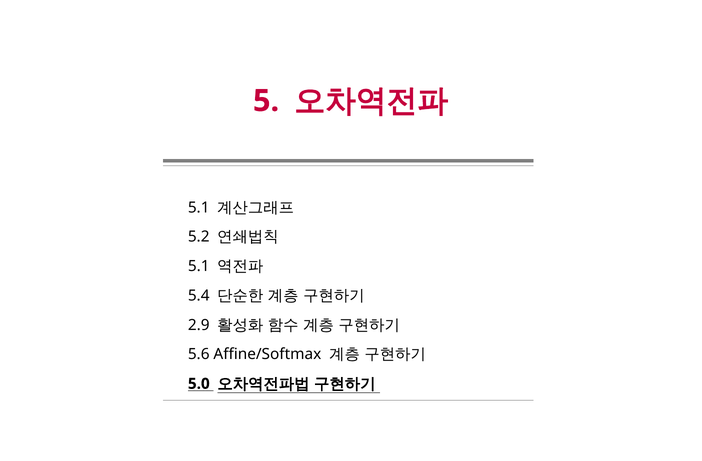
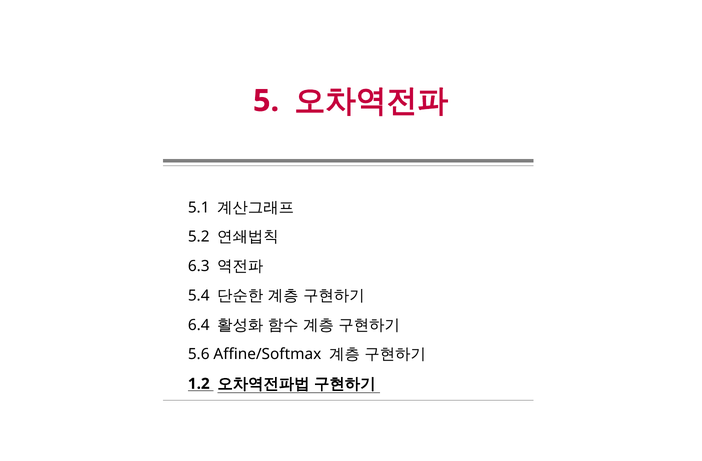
5.1: 5.1 -> 6.3 (199, 266)
2.9: 2.9 -> 6.4 (199, 325)
5.0: 5.0 -> 1.2 (199, 384)
